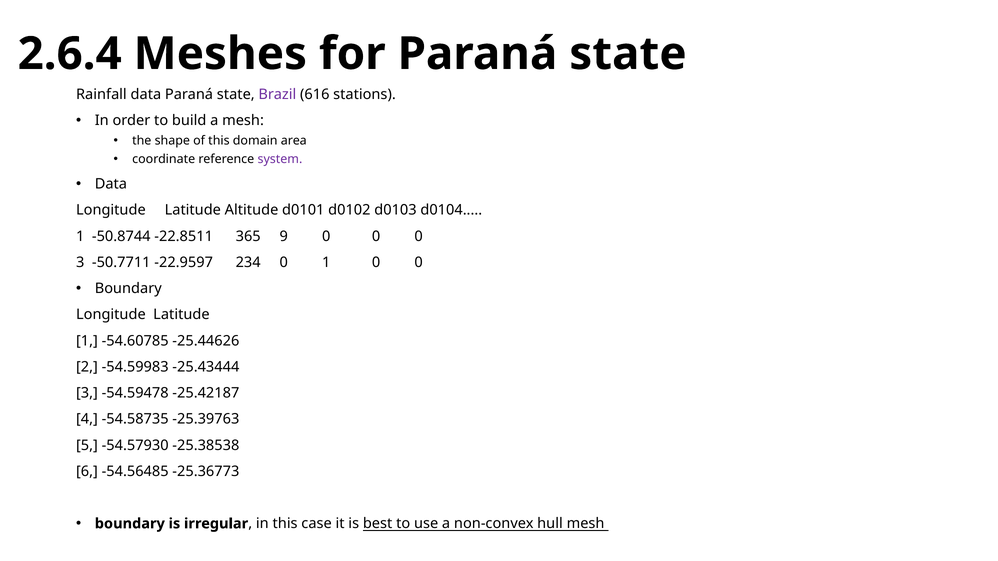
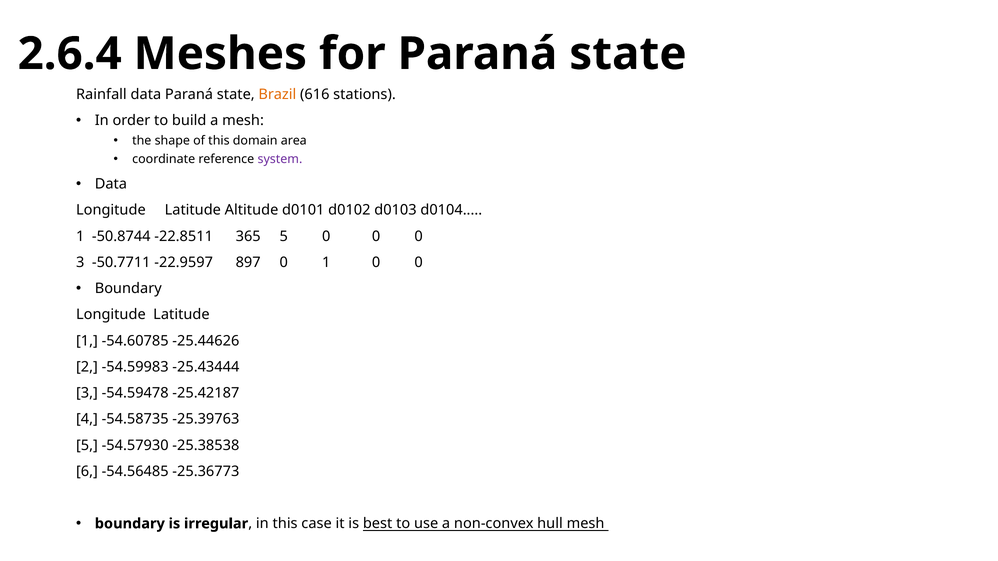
Brazil colour: purple -> orange (277, 95)
365 9: 9 -> 5 (284, 236)
234: 234 -> 897 (248, 263)
